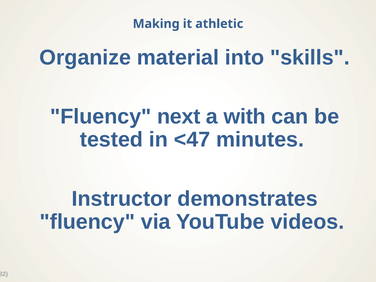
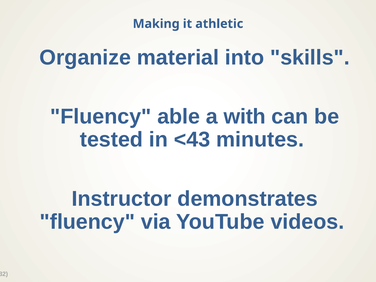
next: next -> able (179, 117)
<47: <47 -> <43 (192, 140)
